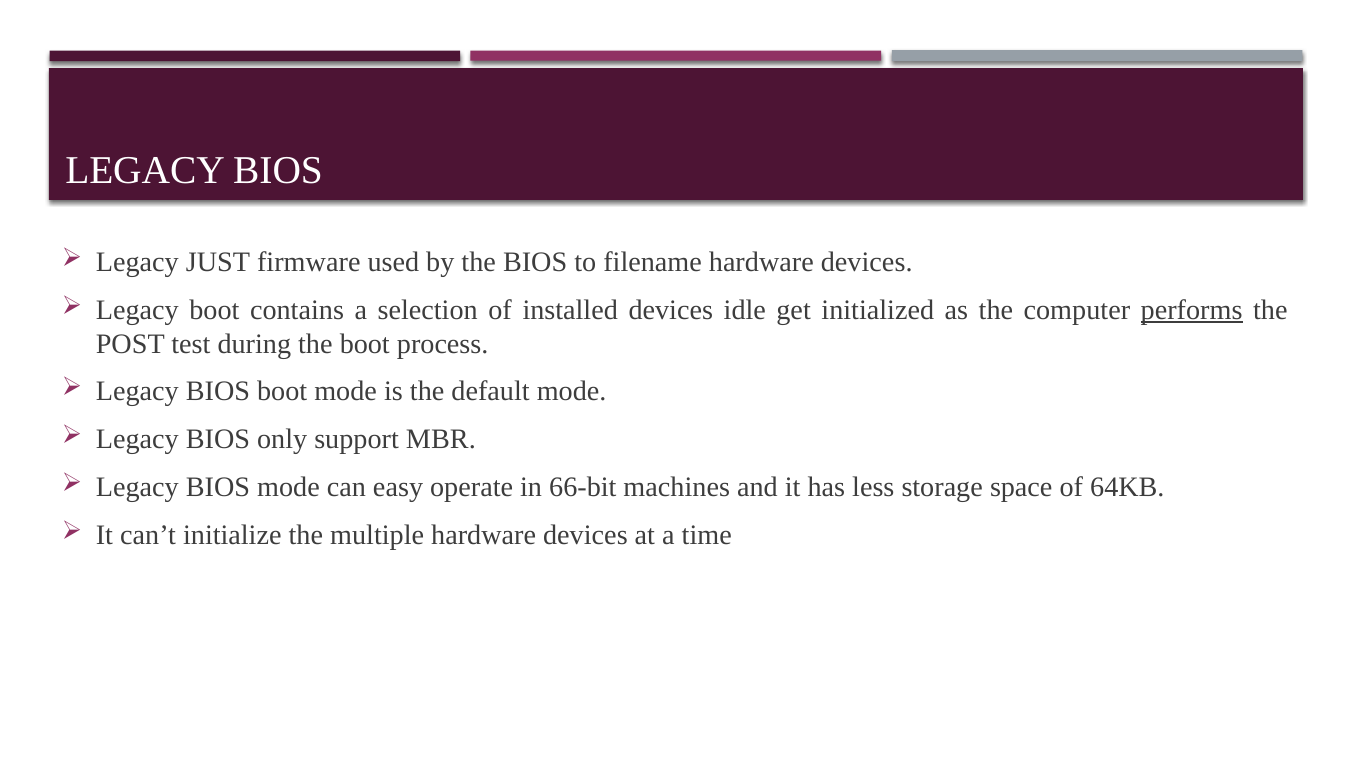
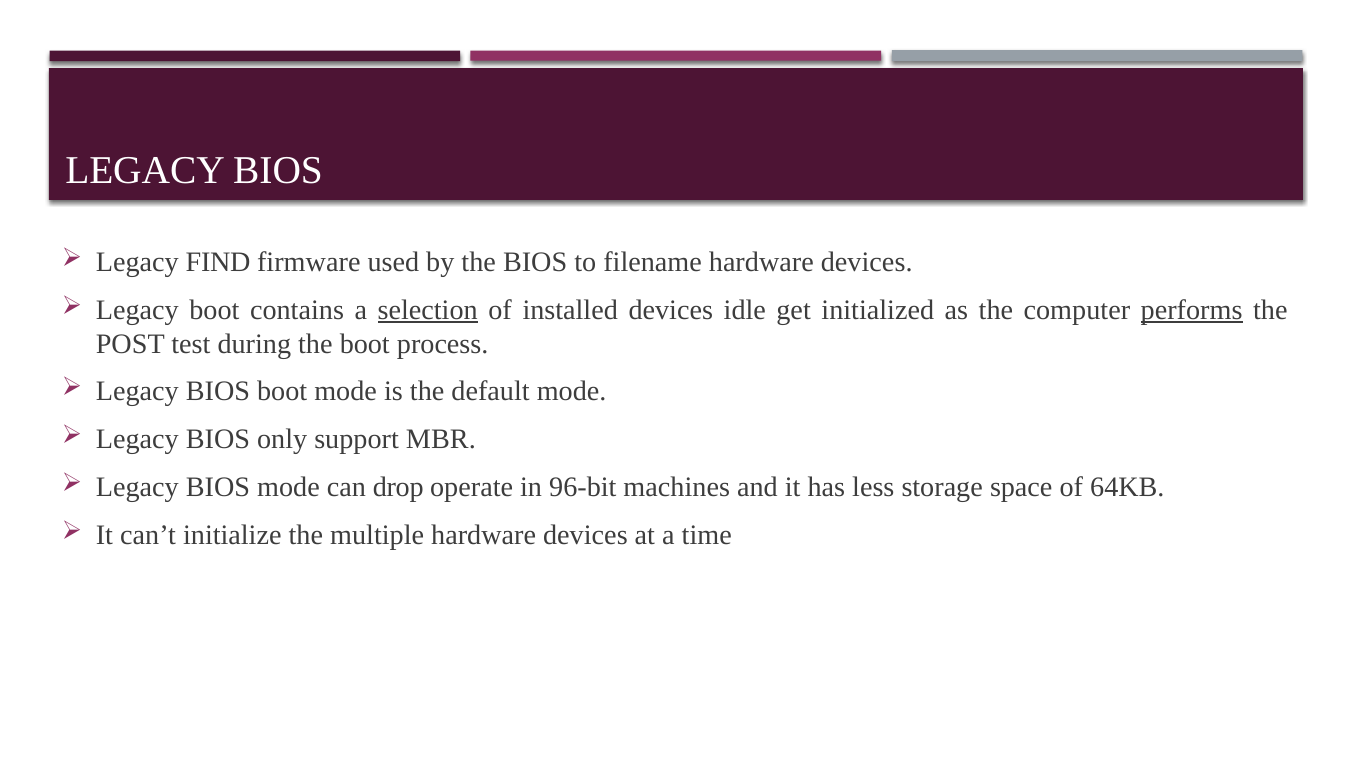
JUST: JUST -> FIND (218, 262)
selection underline: none -> present (428, 310)
easy: easy -> drop (398, 488)
66-bit: 66-bit -> 96-bit (583, 488)
